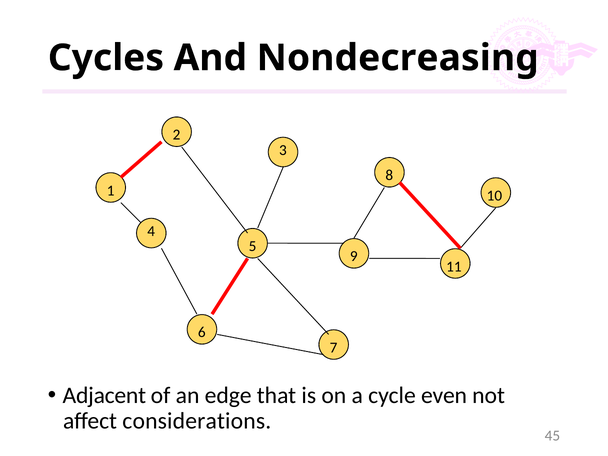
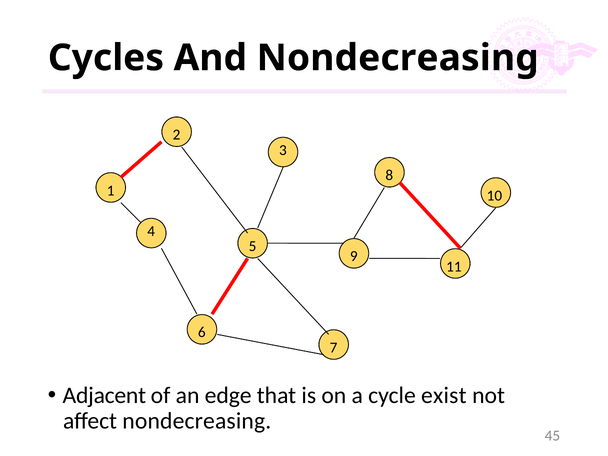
even: even -> exist (444, 395)
affect considerations: considerations -> nondecreasing (197, 421)
